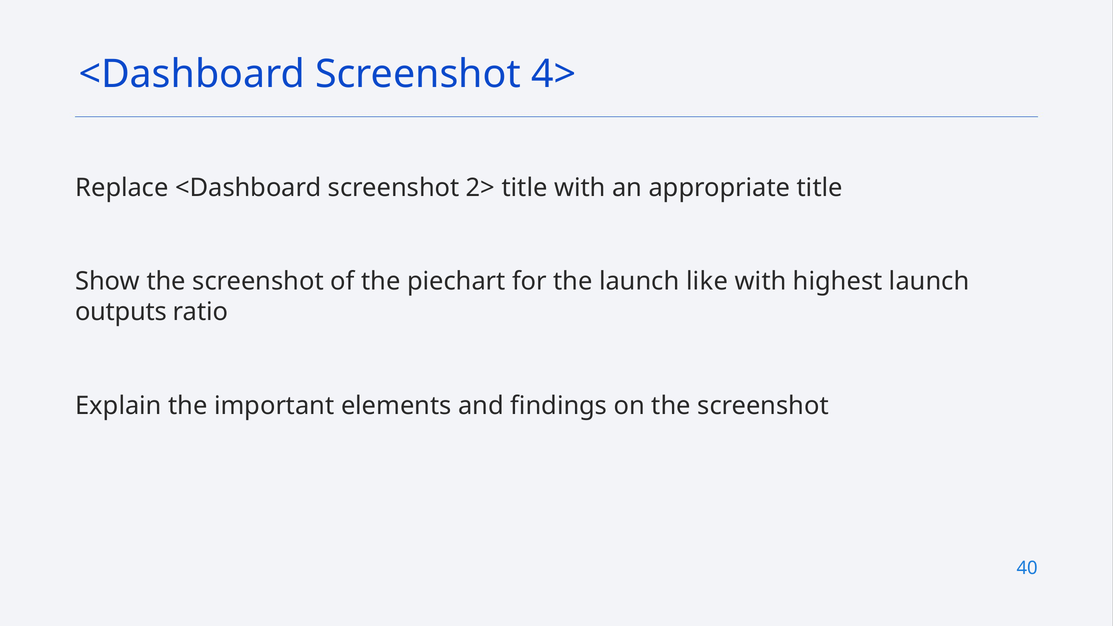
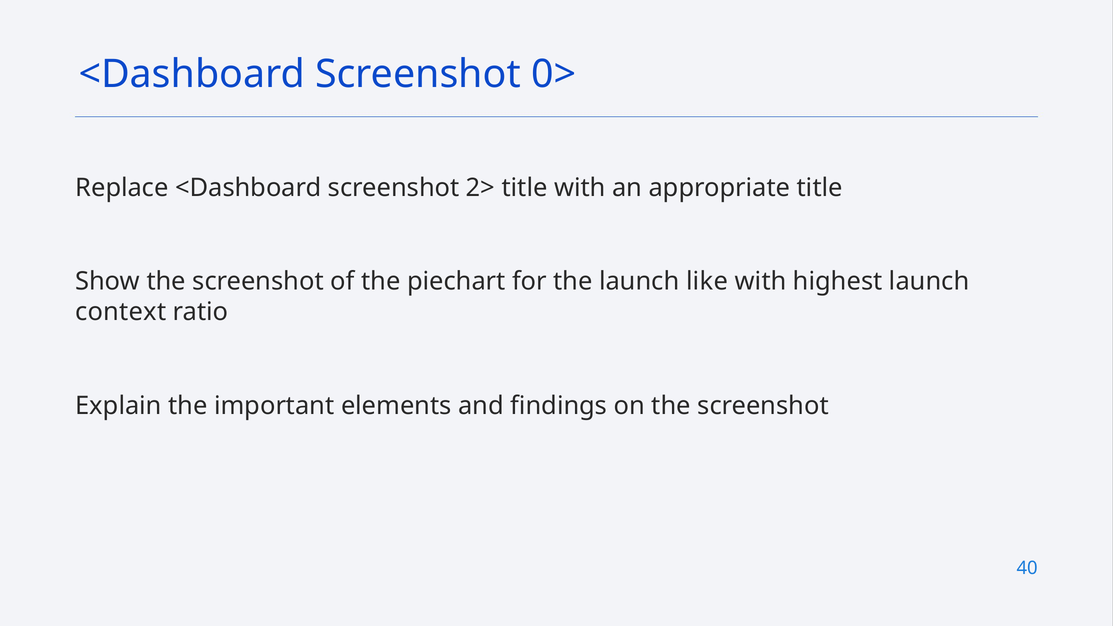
4>: 4> -> 0> (554, 74)
outputs: outputs -> context (121, 312)
